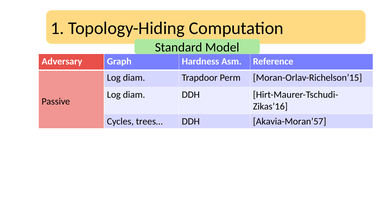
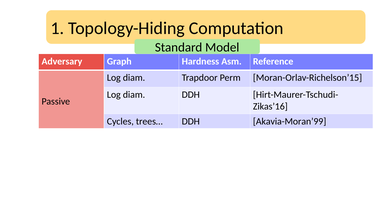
Akavia-Moran’57: Akavia-Moran’57 -> Akavia-Moran’99 (290, 121)
